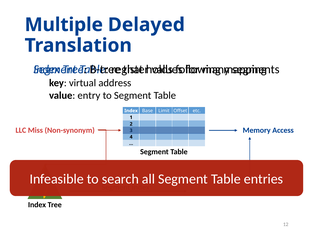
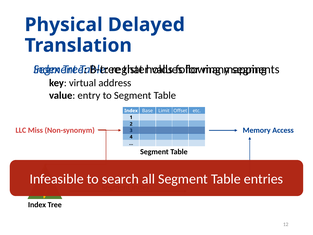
Multiple: Multiple -> Physical (64, 25)
